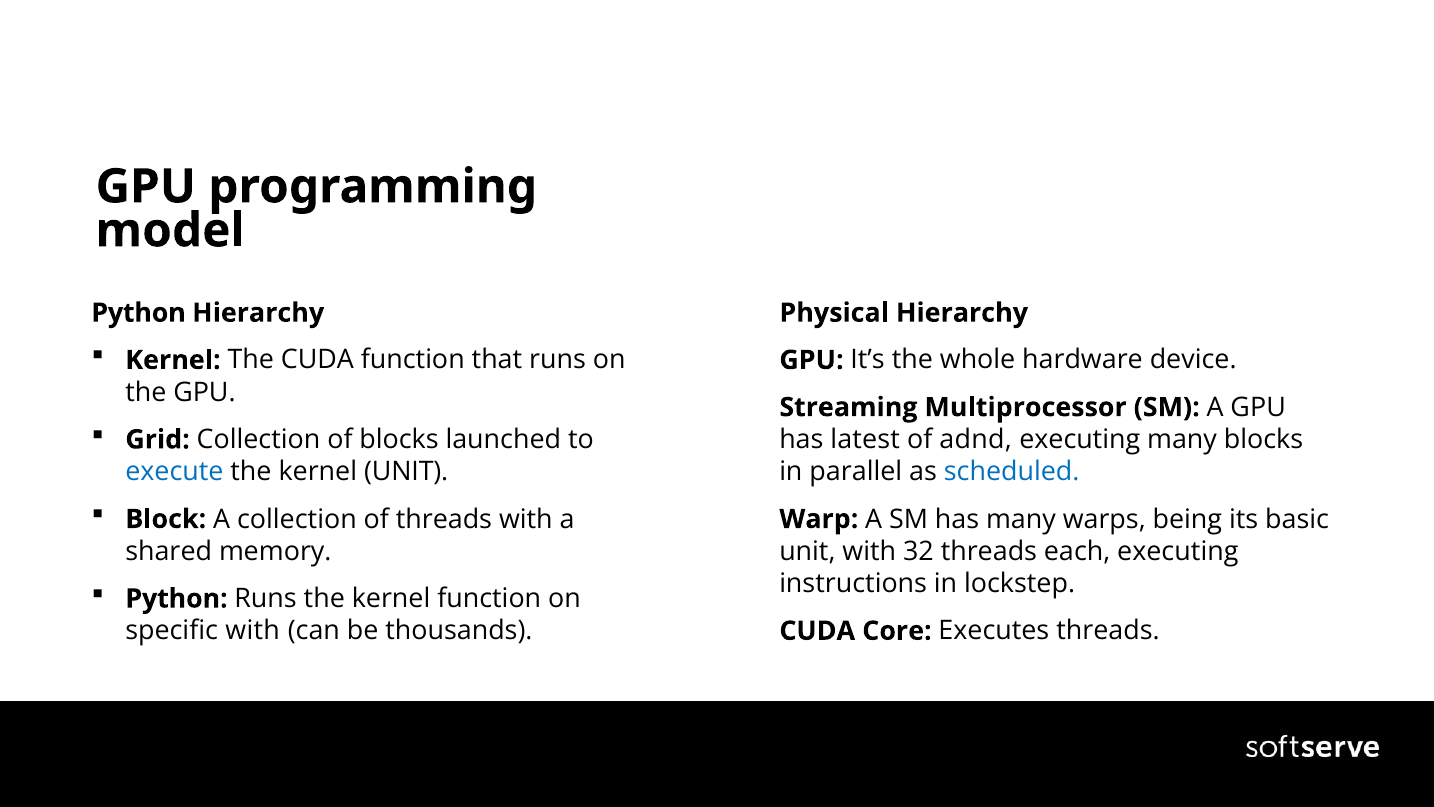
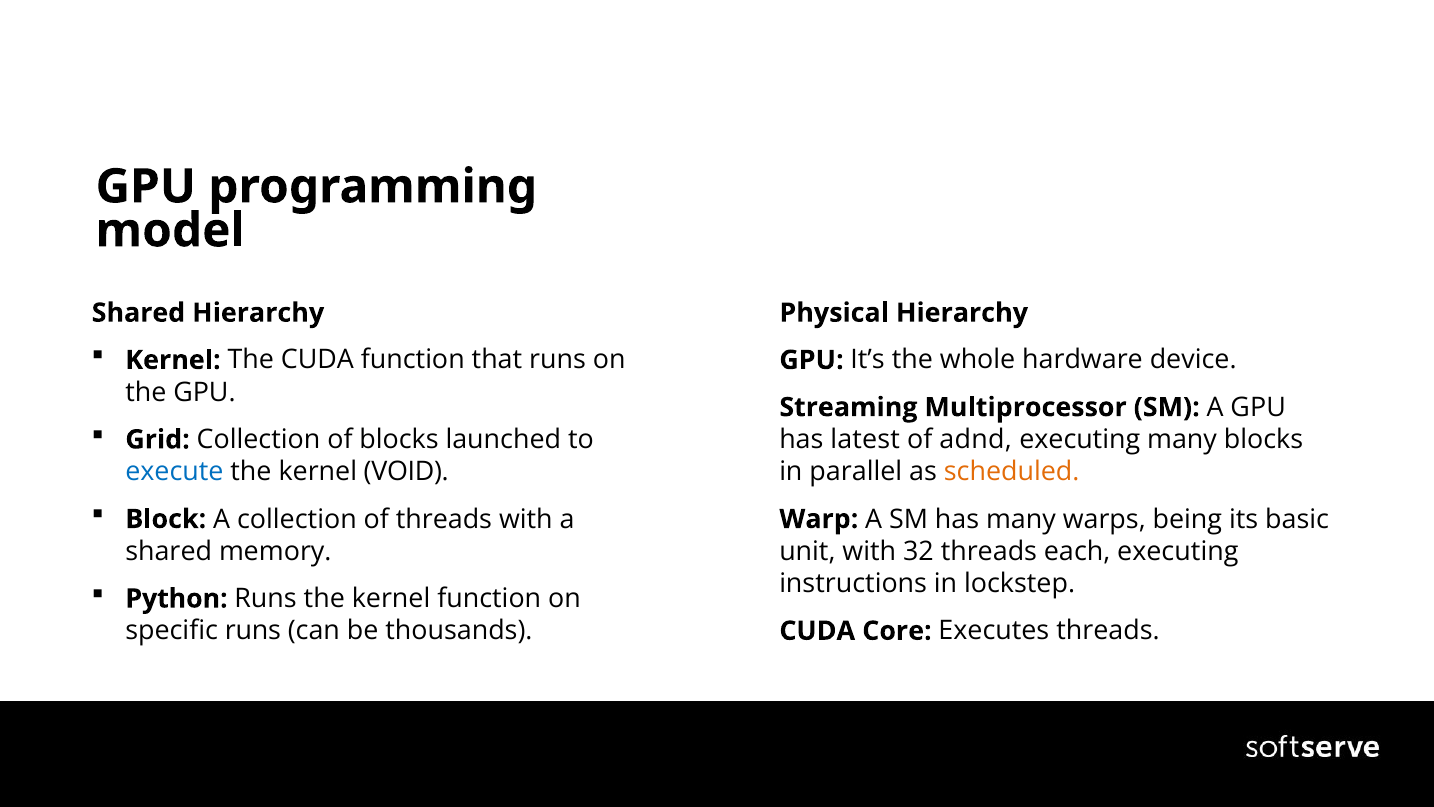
Python: Python -> Shared (138, 313)
kernel UNIT: UNIT -> VOID (406, 472)
scheduled colour: blue -> orange (1012, 472)
specific with: with -> runs (253, 631)
